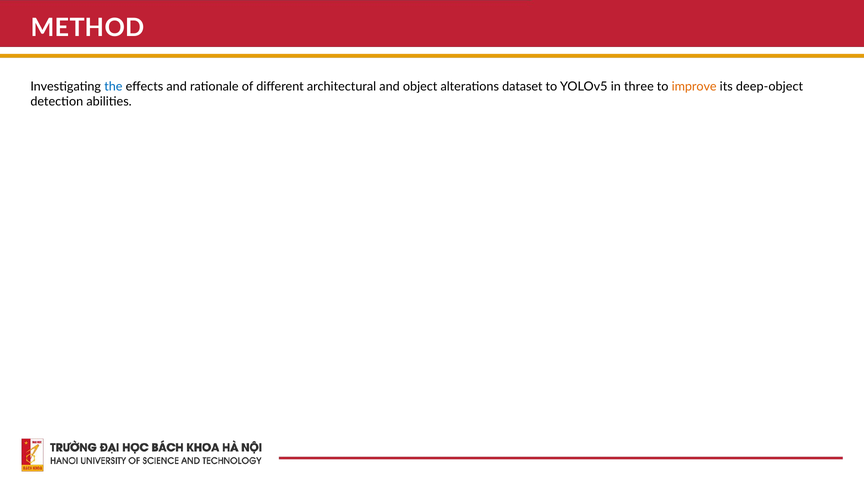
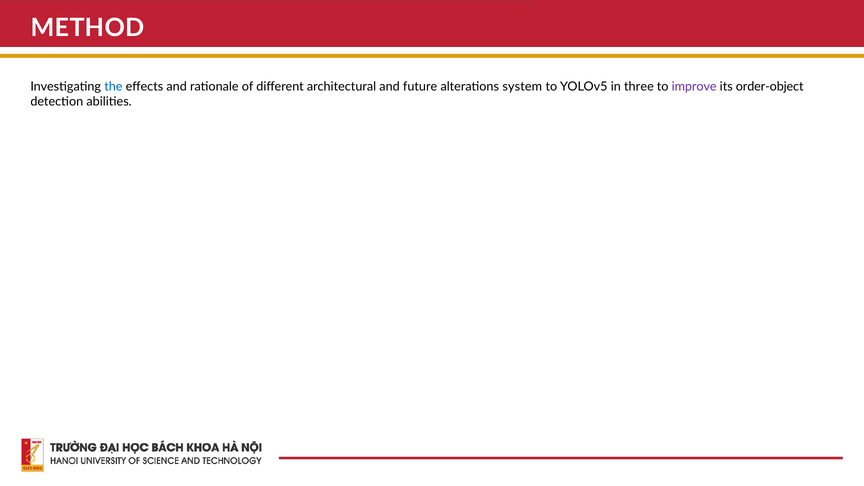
object: object -> future (420, 87)
dataset: dataset -> system (522, 87)
improve colour: orange -> purple (694, 87)
deep-object: deep-object -> order-object (770, 87)
